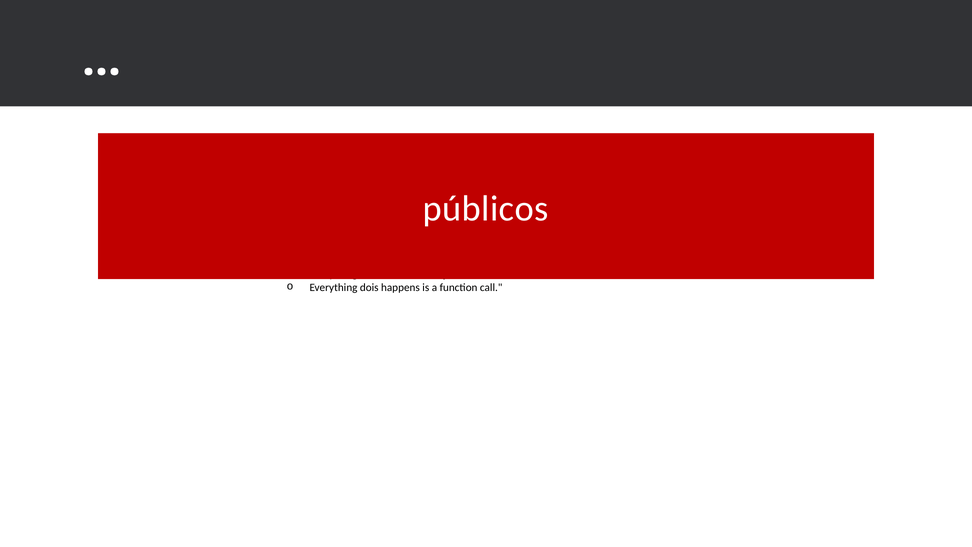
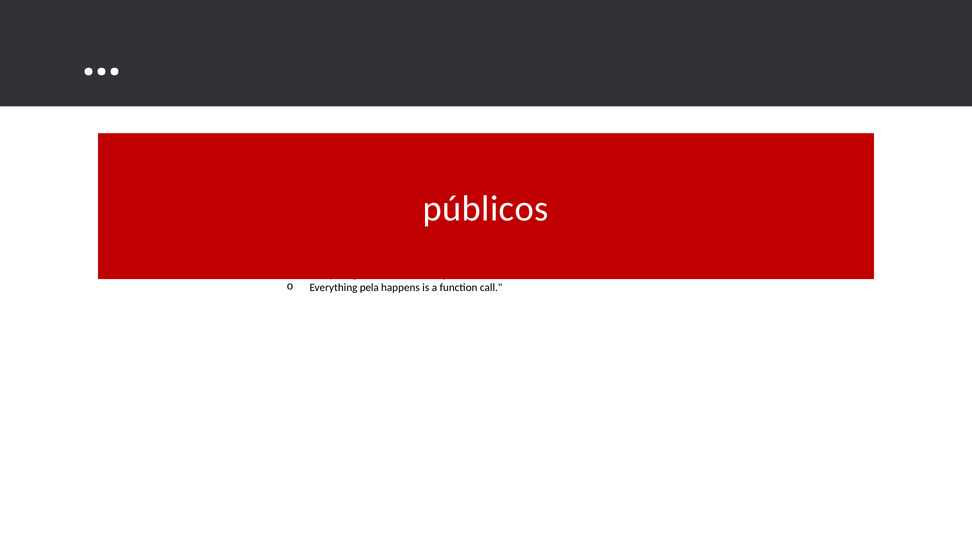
dois: dois -> pela (369, 287)
